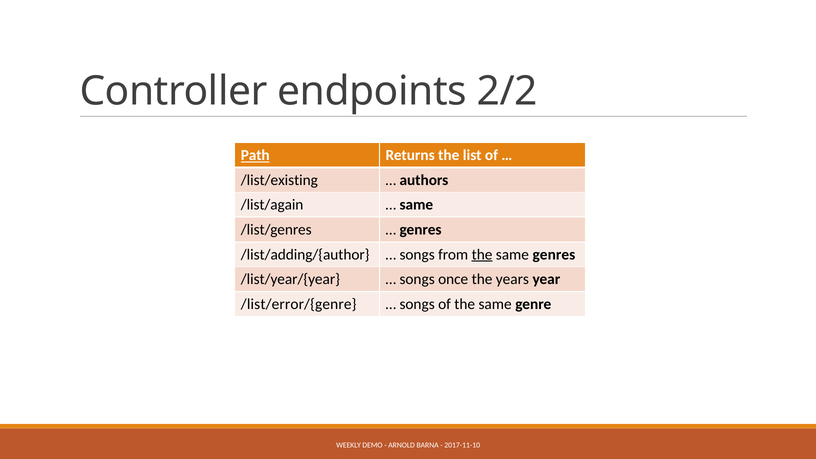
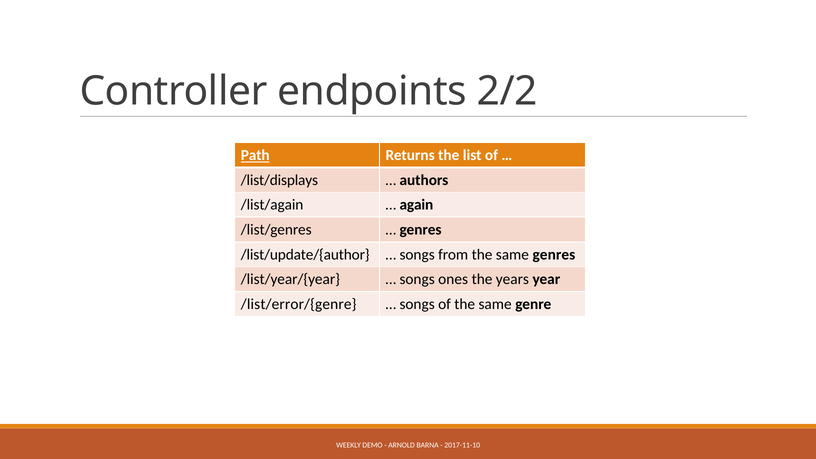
/list/existing: /list/existing -> /list/displays (279, 180)
same: same -> again (416, 205)
/list/adding/{author: /list/adding/{author -> /list/update/{author (305, 254)
the underline: present -> none (482, 254)
once: once -> ones (453, 279)
